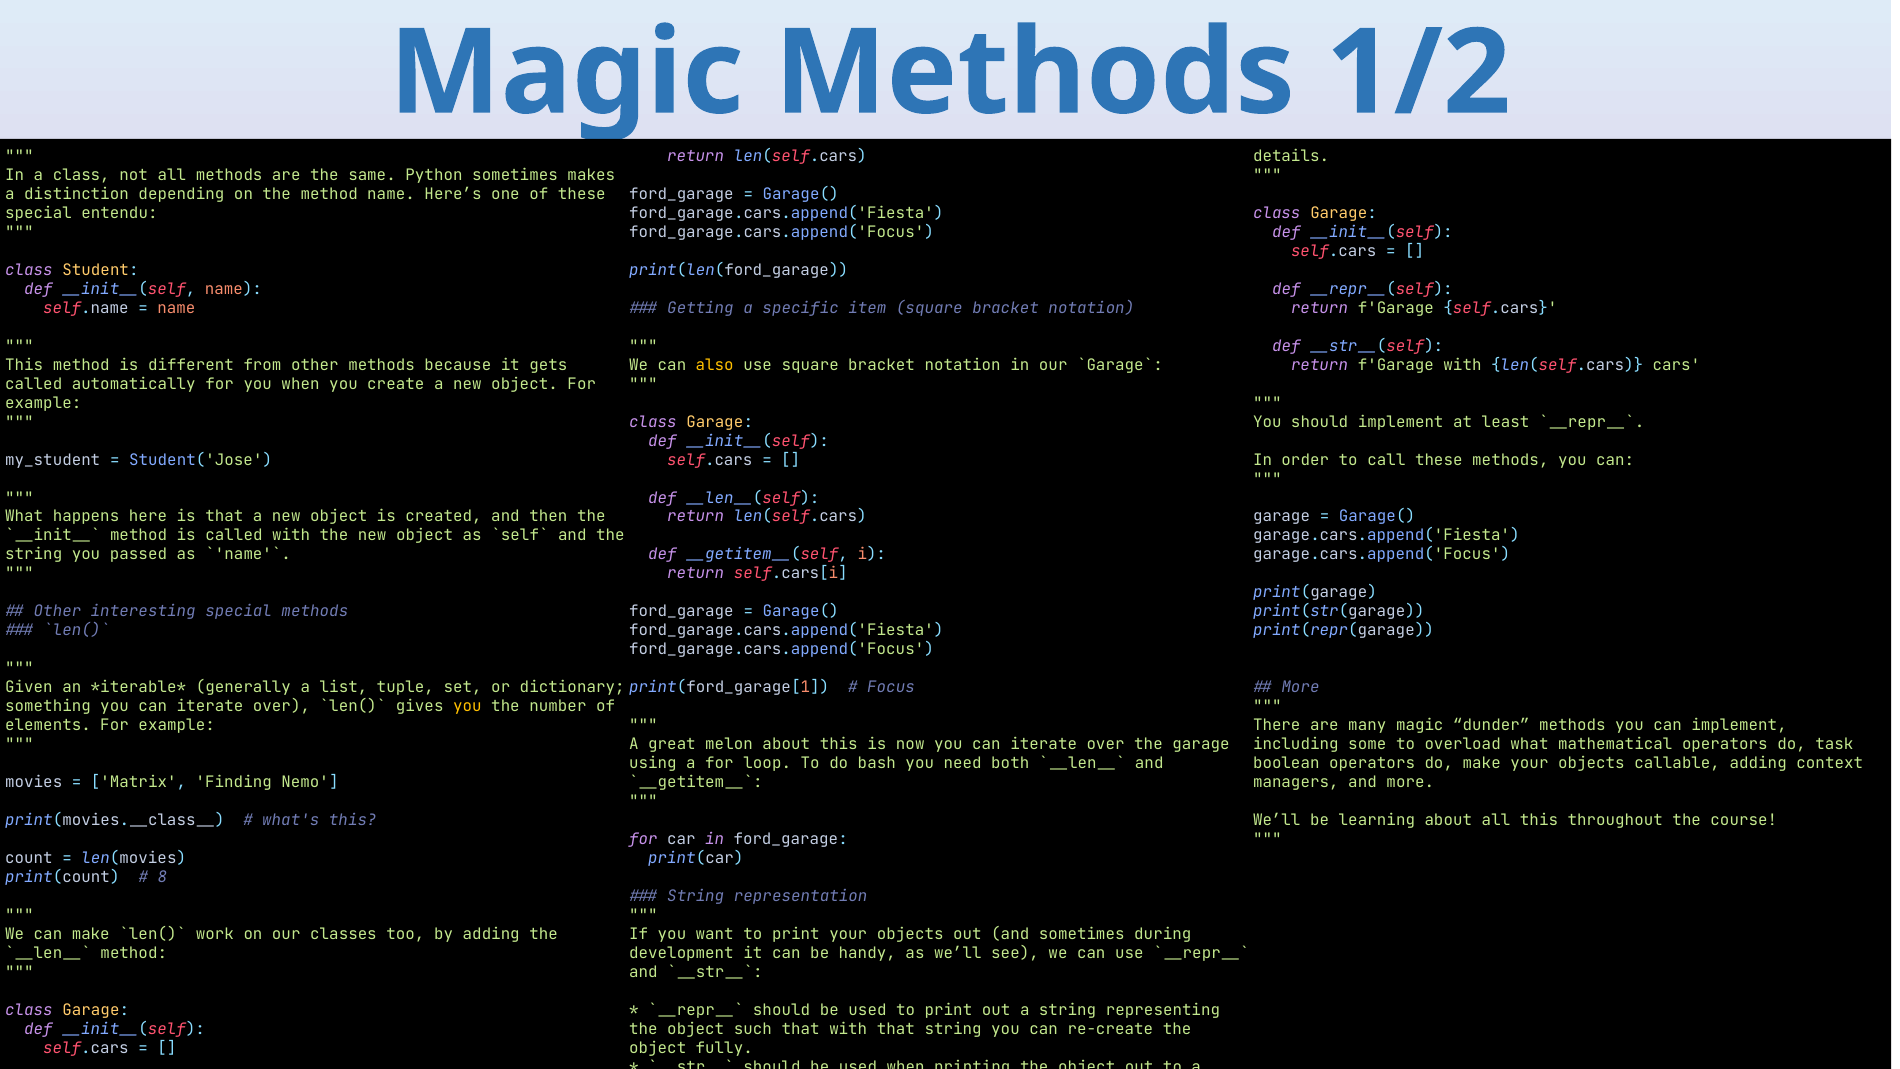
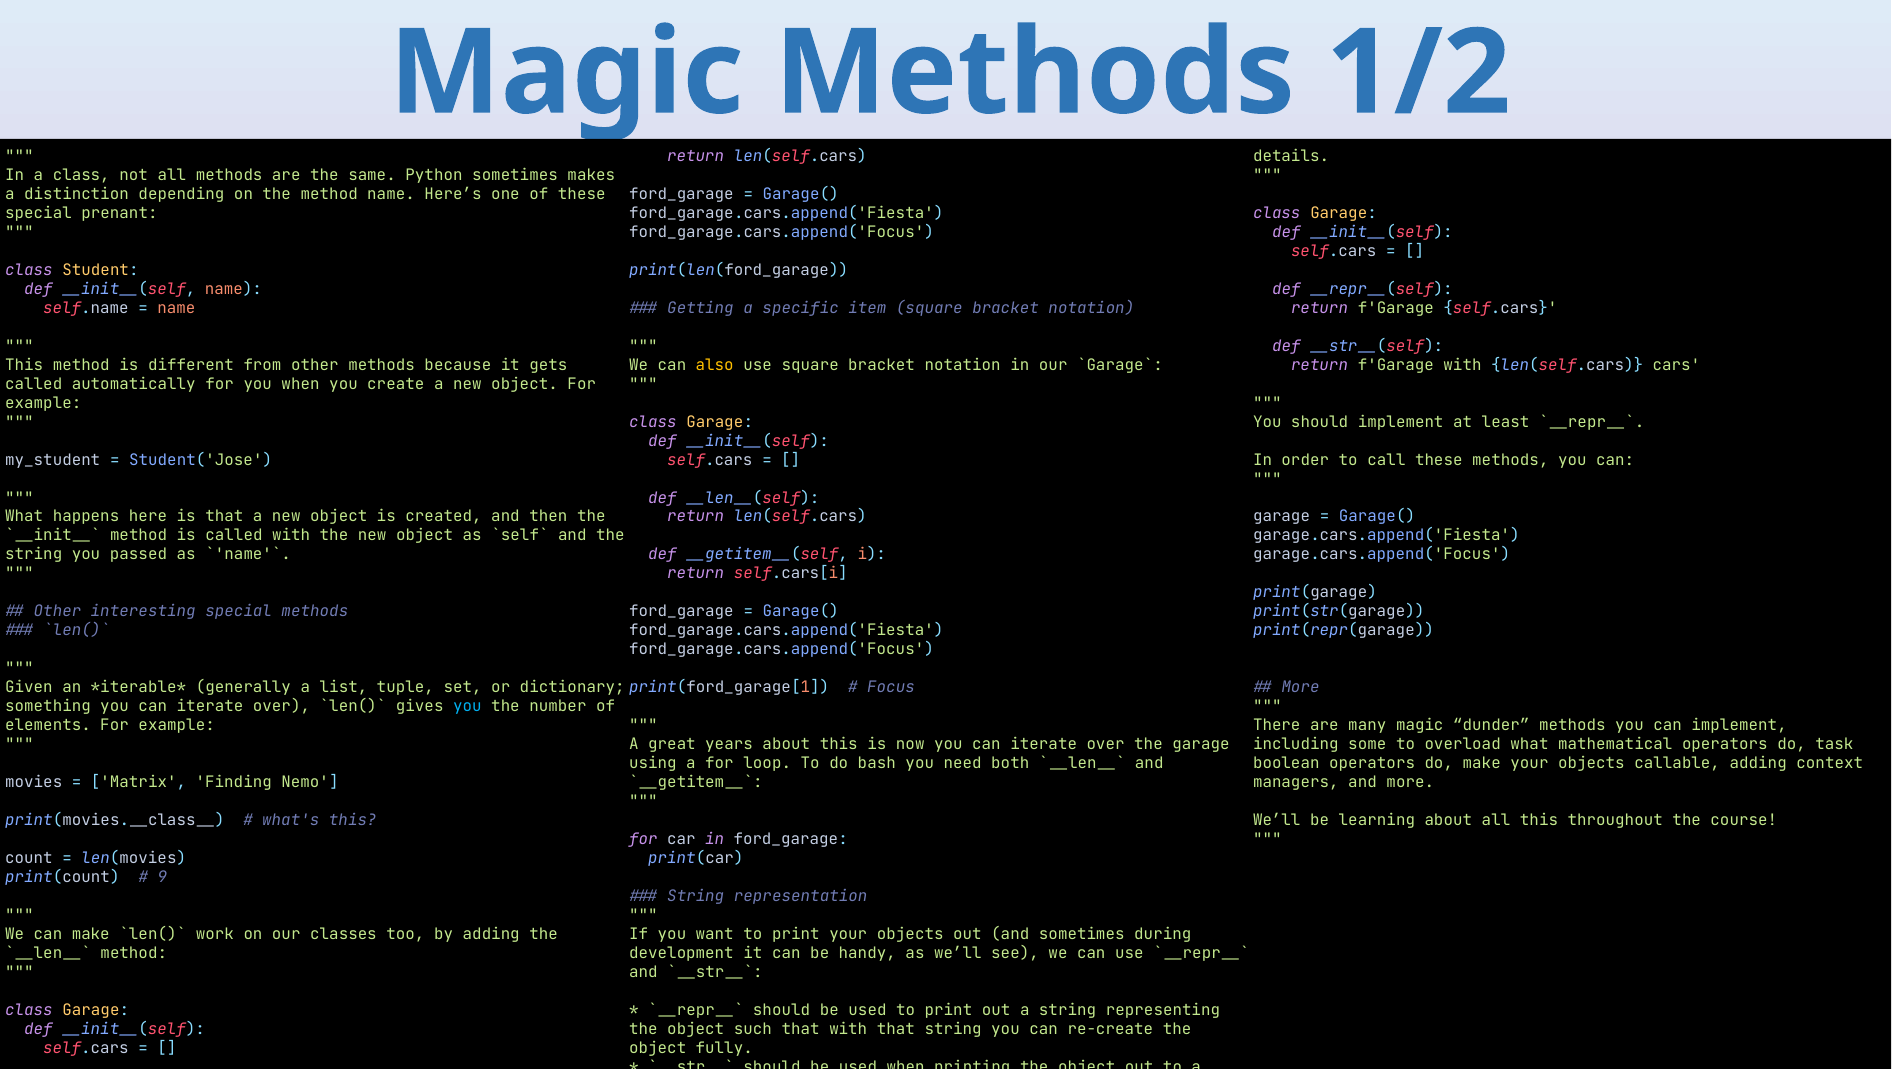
entendu: entendu -> prenant (119, 213)
you colour: yellow -> light blue (467, 706)
melon: melon -> years (729, 744)
8: 8 -> 9 (162, 877)
